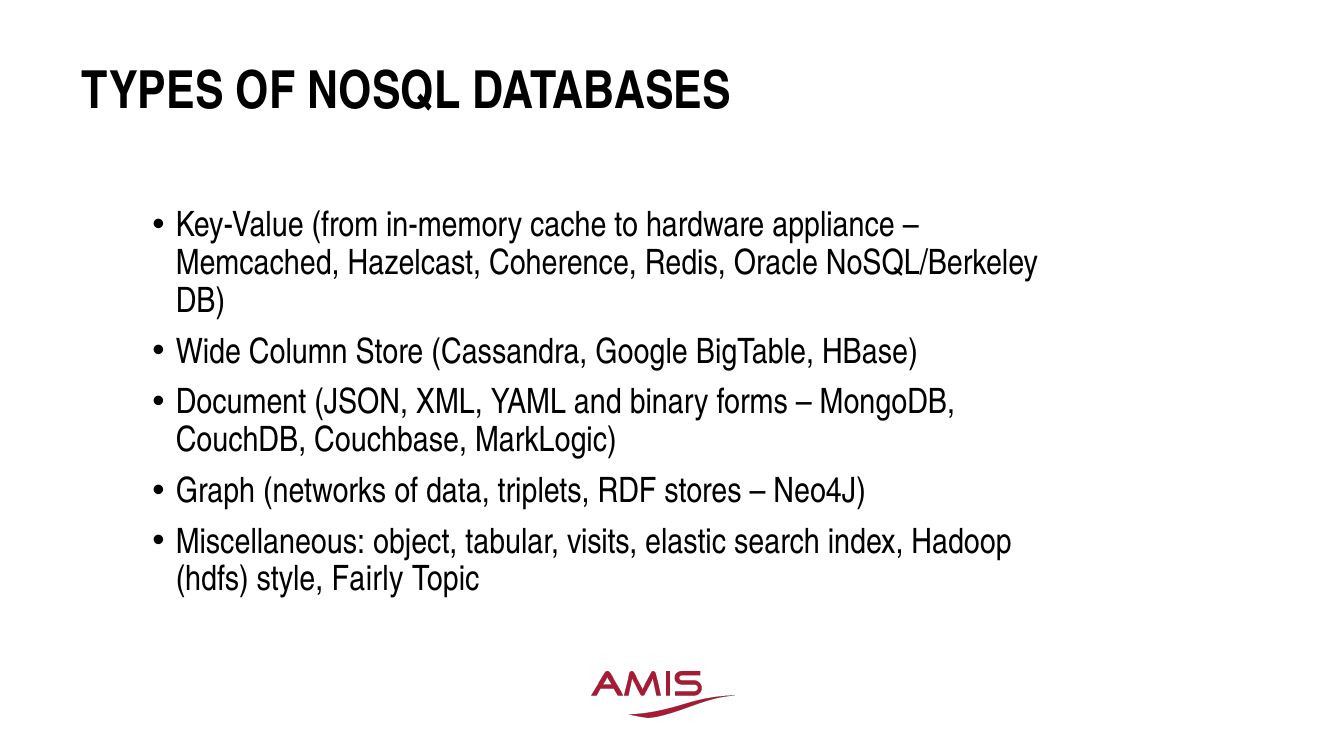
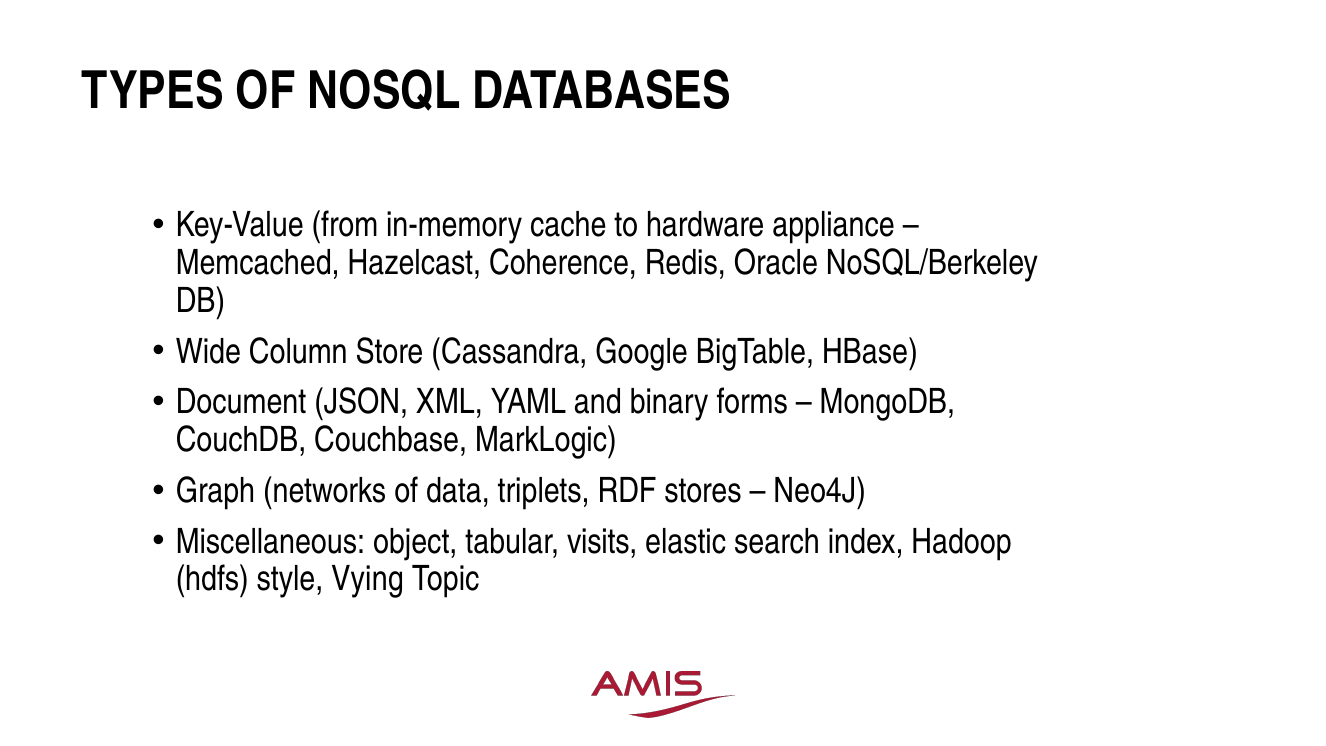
Fairly: Fairly -> Vying (368, 579)
